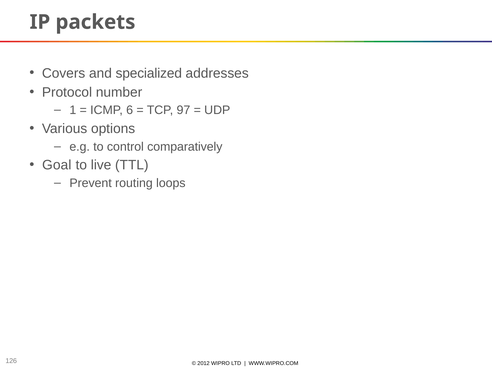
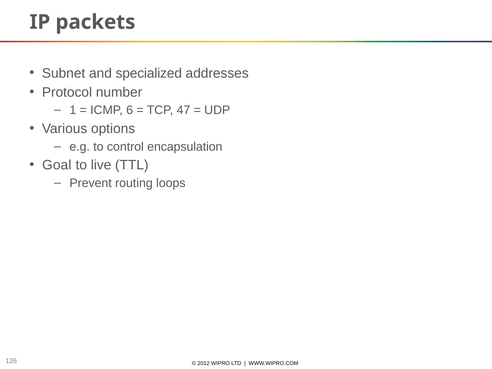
Covers: Covers -> Subnet (64, 73)
97: 97 -> 47 (183, 110)
comparatively: comparatively -> encapsulation (185, 147)
